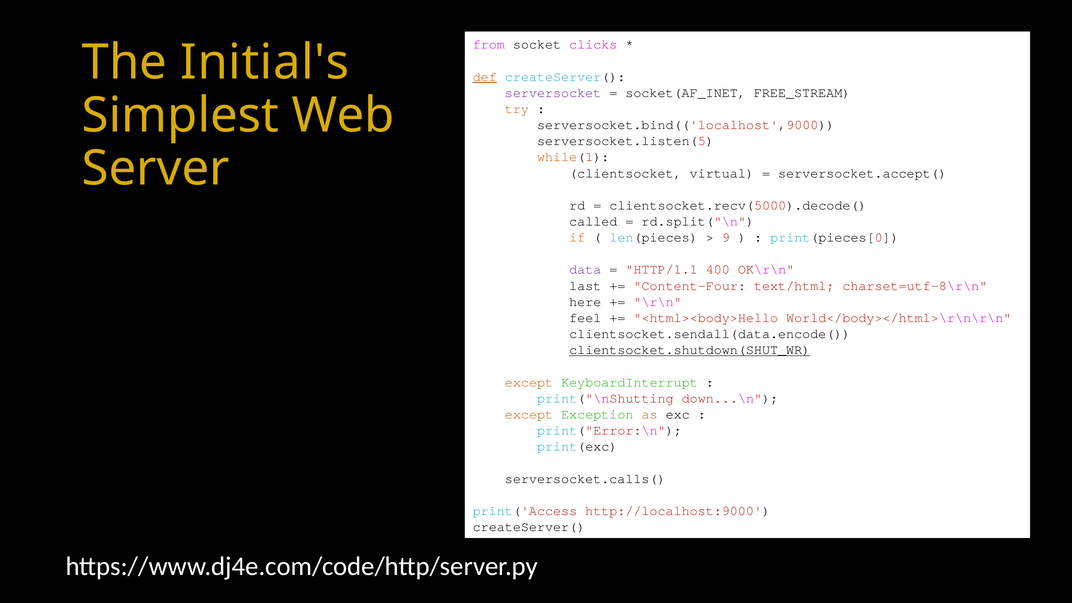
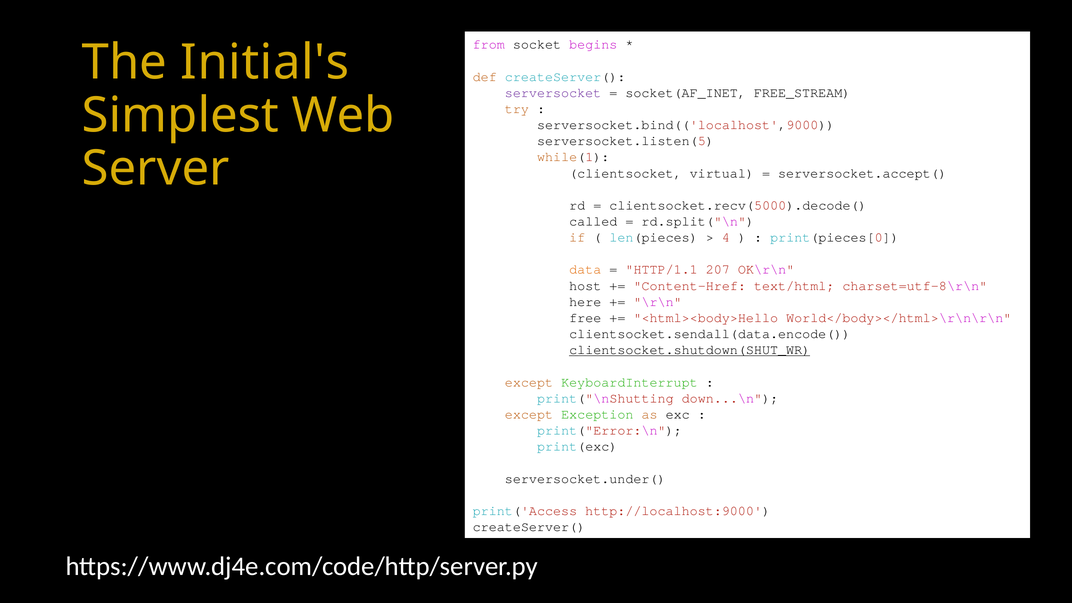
clicks: clicks -> begins (593, 44)
def underline: present -> none (485, 77)
9: 9 -> 4 (726, 237)
data colour: purple -> orange (585, 270)
400: 400 -> 207 (718, 270)
last: last -> host (585, 286)
Content-Four: Content-Four -> Content-Href (690, 286)
feel: feel -> free (585, 318)
serversocket.calls(: serversocket.calls( -> serversocket.under( (585, 479)
